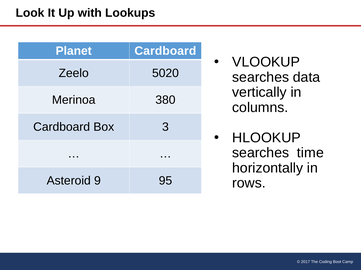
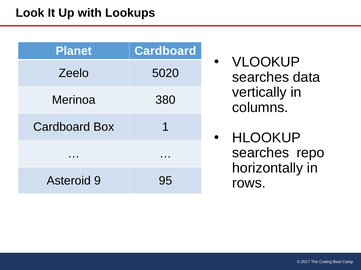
3: 3 -> 1 (165, 127)
time: time -> repo (311, 153)
